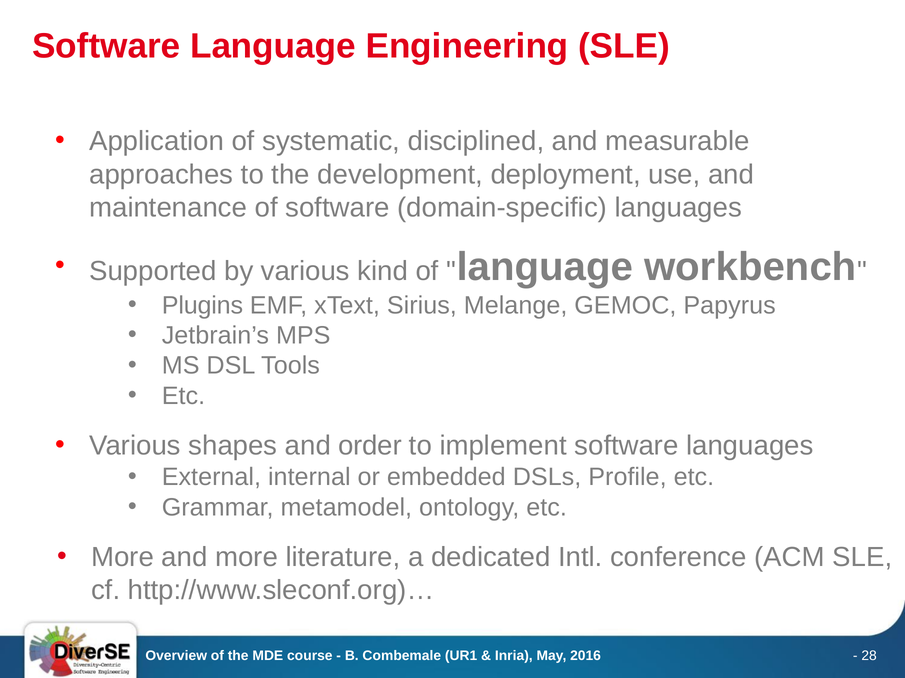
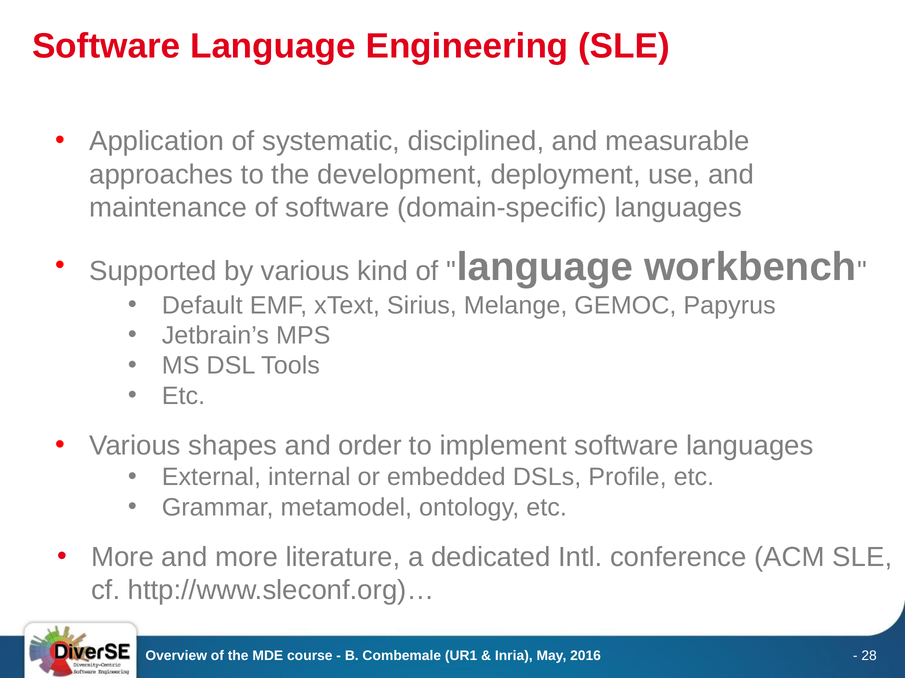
Plugins: Plugins -> Default (202, 306)
